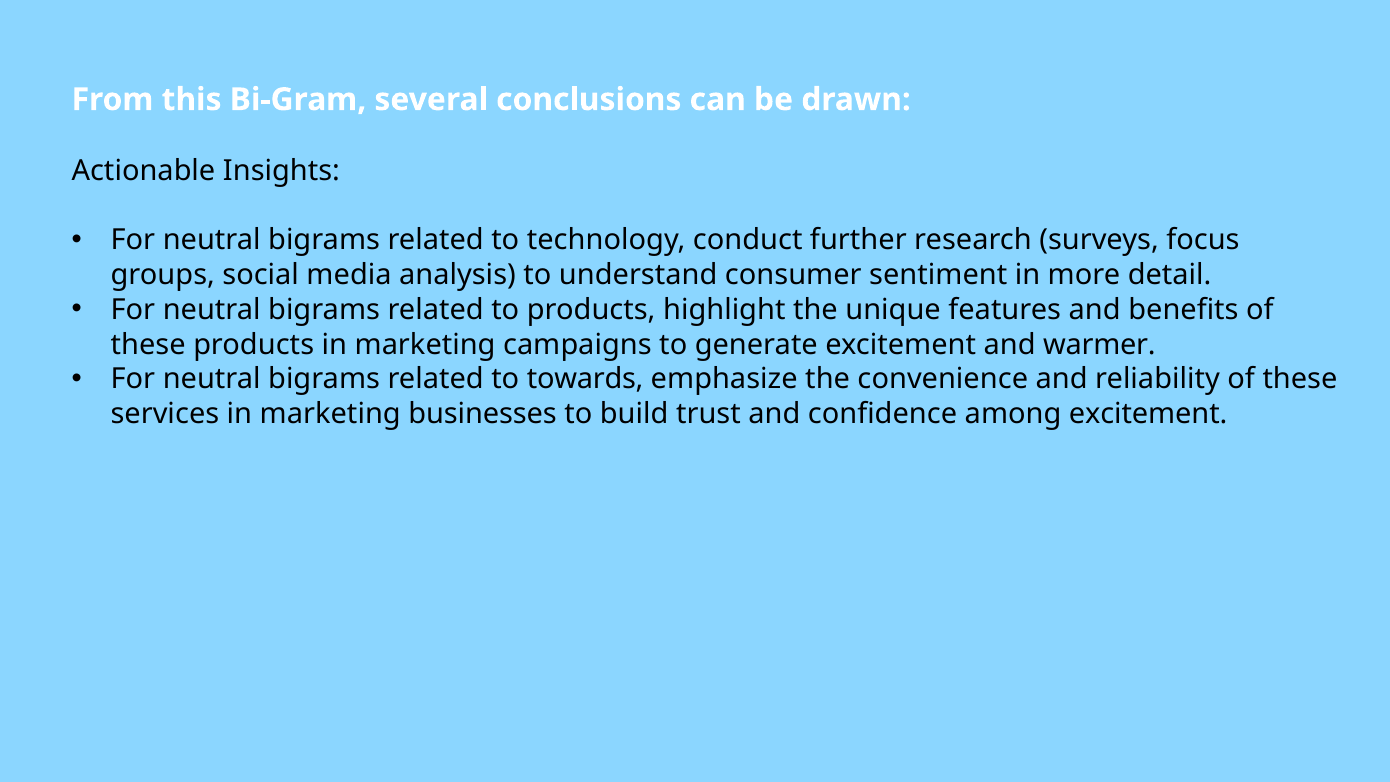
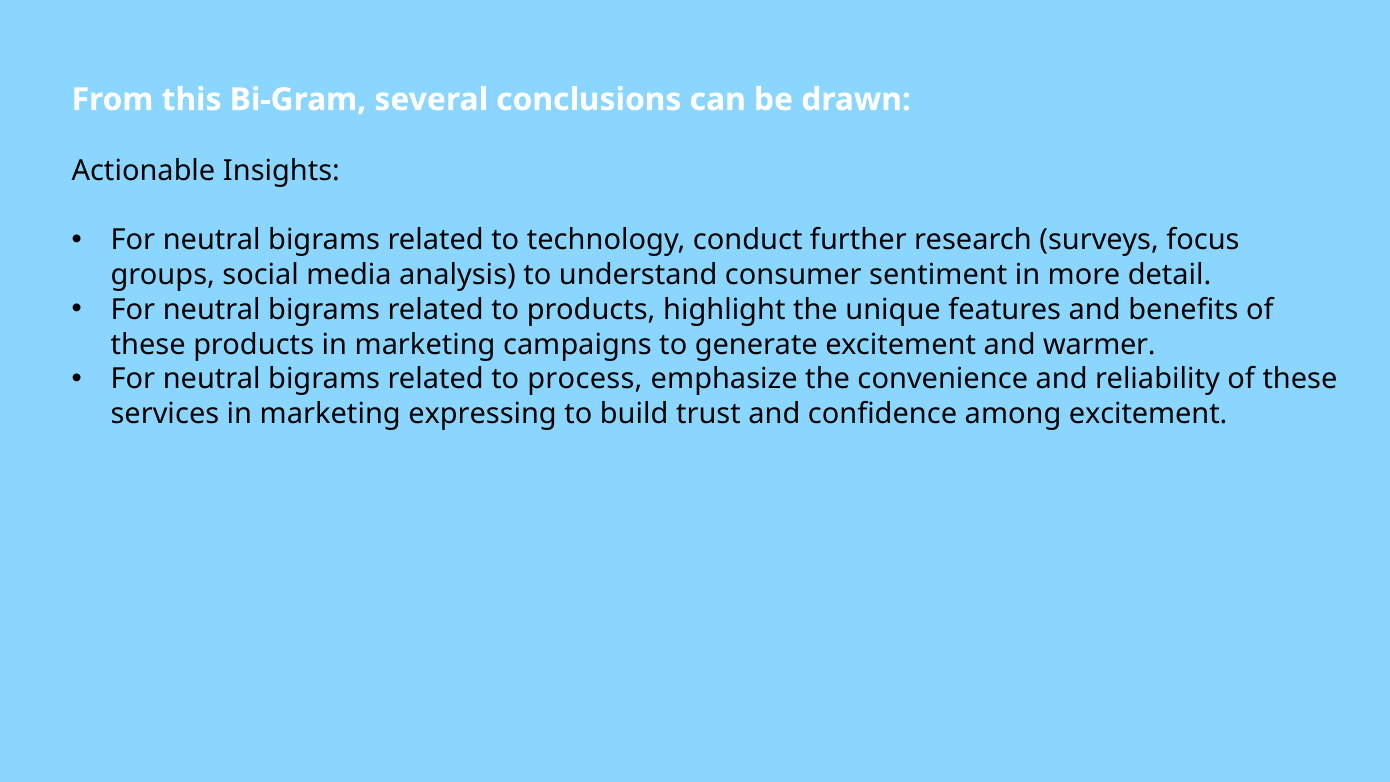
towards: towards -> process (585, 379)
businesses: businesses -> expressing (483, 414)
